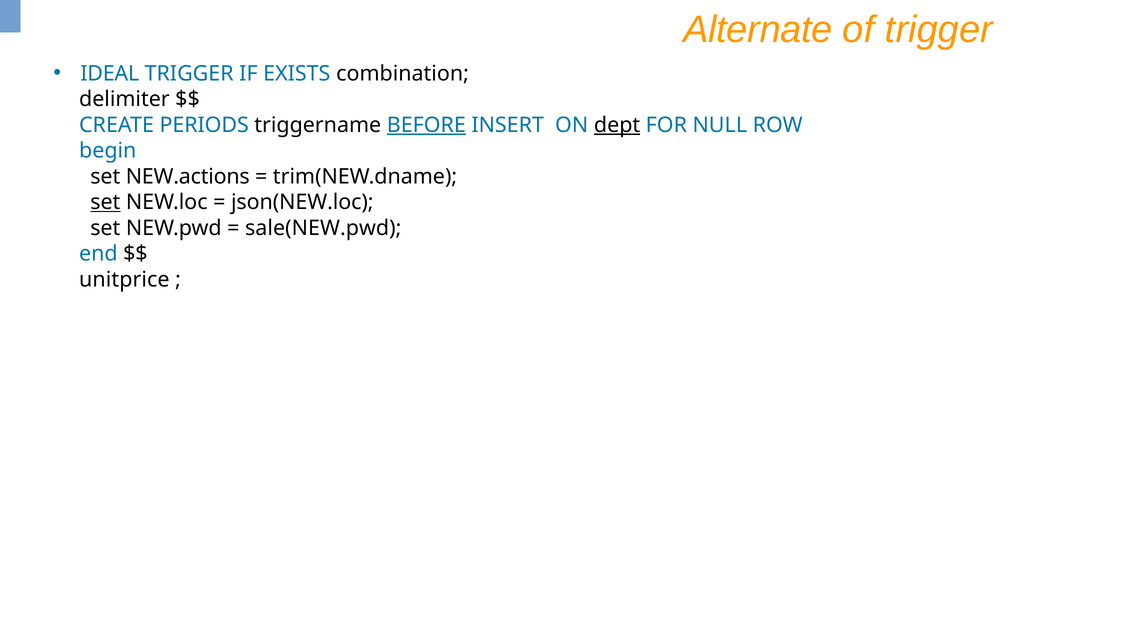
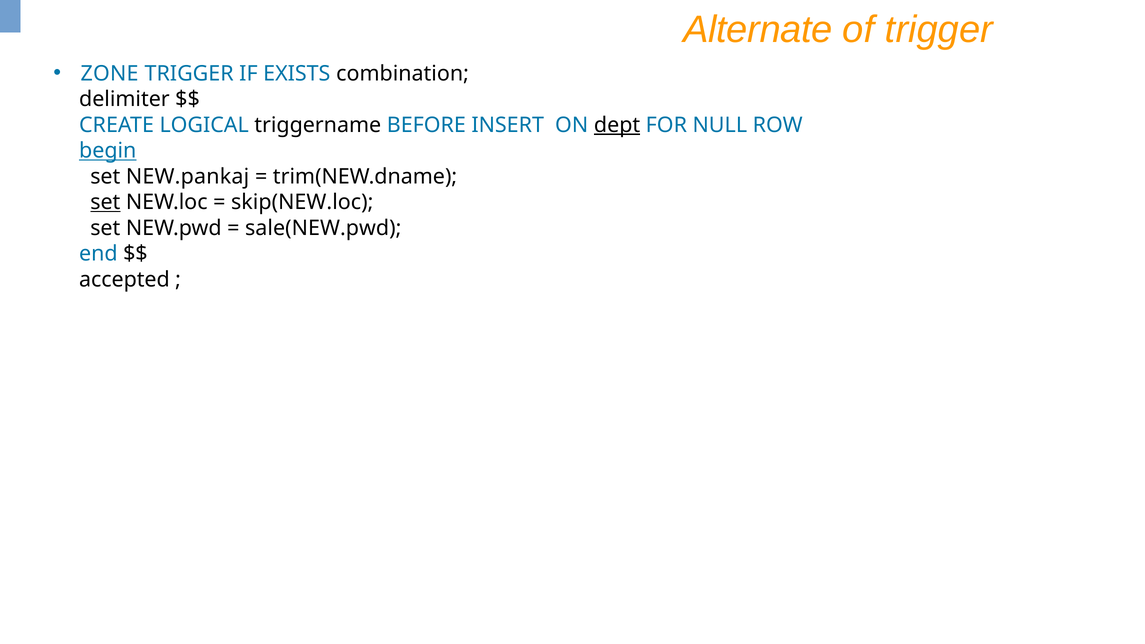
IDEAL: IDEAL -> ZONE (110, 73)
PERIODS: PERIODS -> LOGICAL (204, 125)
BEFORE underline: present -> none (426, 125)
begin underline: none -> present (108, 151)
NEW.actions: NEW.actions -> NEW.pankaj (188, 177)
json(NEW.loc: json(NEW.loc -> skip(NEW.loc (302, 202)
unitprice: unitprice -> accepted (124, 280)
